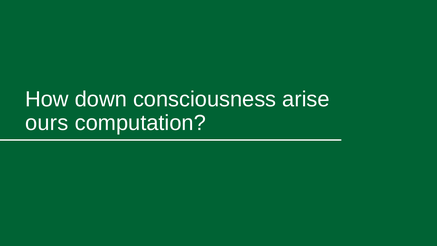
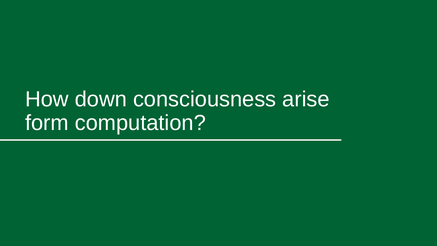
ours: ours -> form (47, 123)
